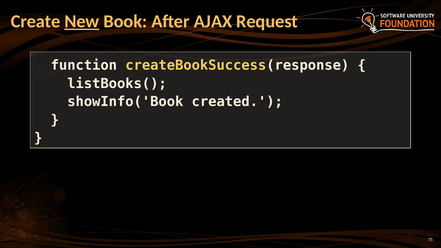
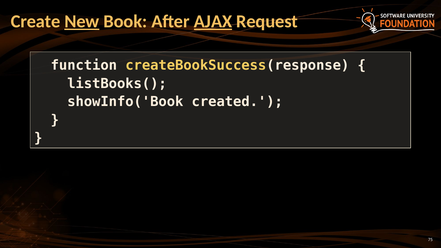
AJAX underline: none -> present (213, 21)
